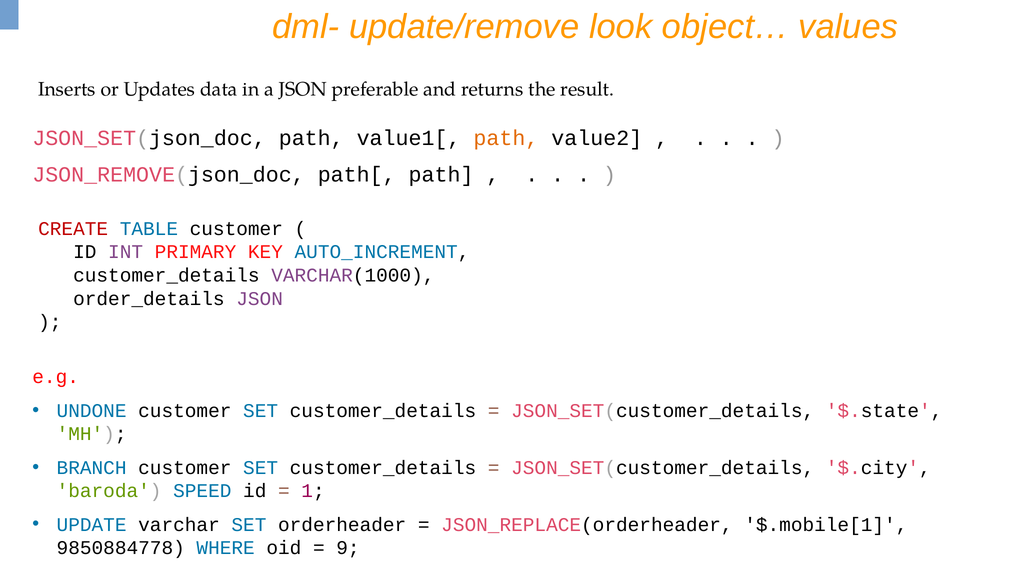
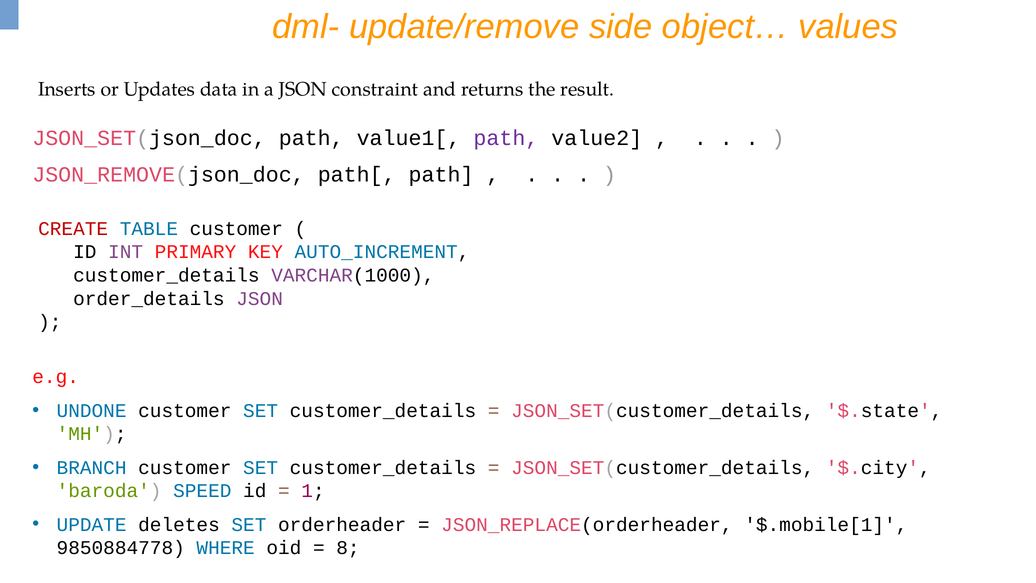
look: look -> side (621, 27)
preferable: preferable -> constraint (375, 89)
path colour: orange -> purple (506, 138)
varchar: varchar -> deletes (179, 524)
9: 9 -> 8 (348, 548)
